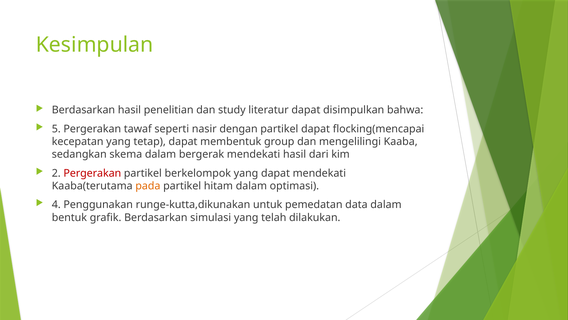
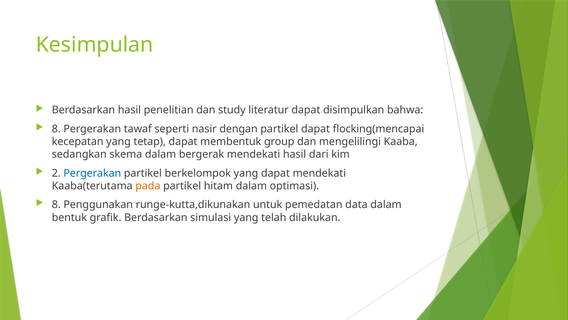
5: 5 -> 8 (56, 129)
Pergerakan colour: red -> blue (92, 173)
4: 4 -> 8 (56, 204)
